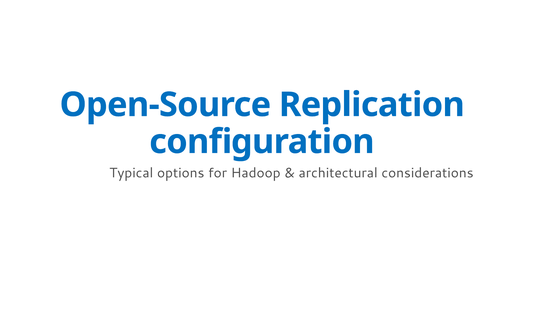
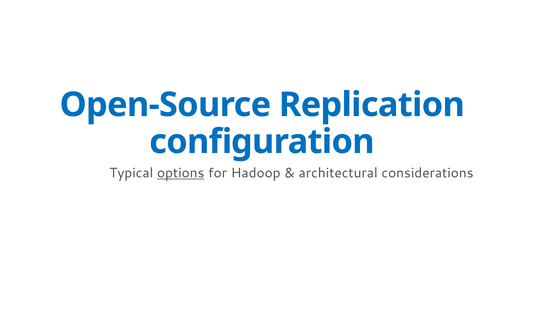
options underline: none -> present (181, 173)
